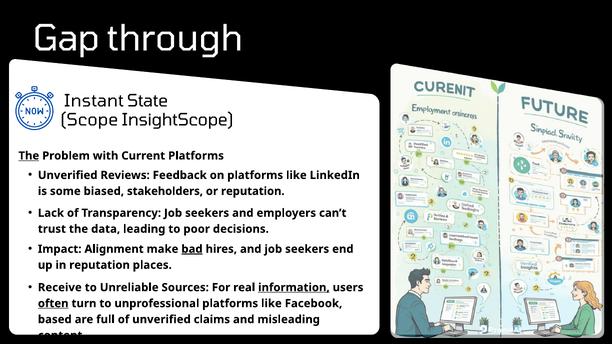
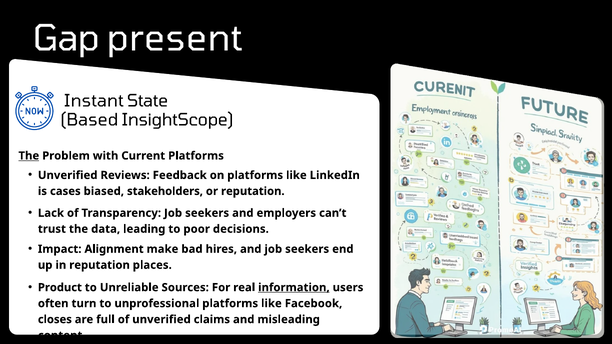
through: through -> present (175, 39)
Scope: Scope -> Based (89, 120)
some: some -> cases (65, 191)
bad underline: present -> none (192, 249)
Receive: Receive -> Product (60, 288)
often underline: present -> none (53, 304)
based: based -> closes (55, 320)
